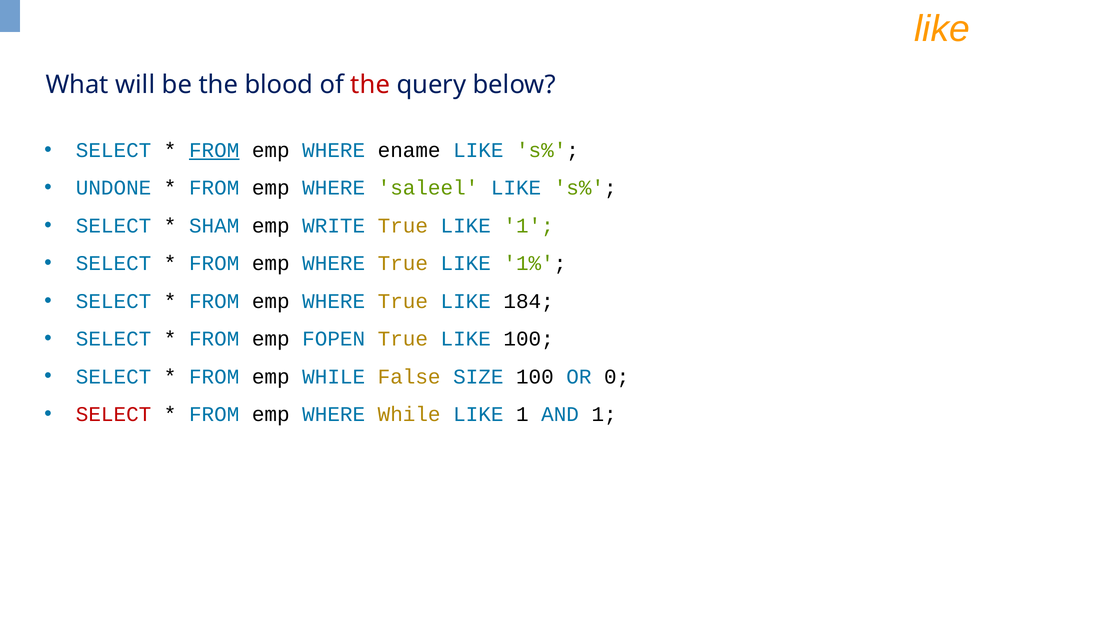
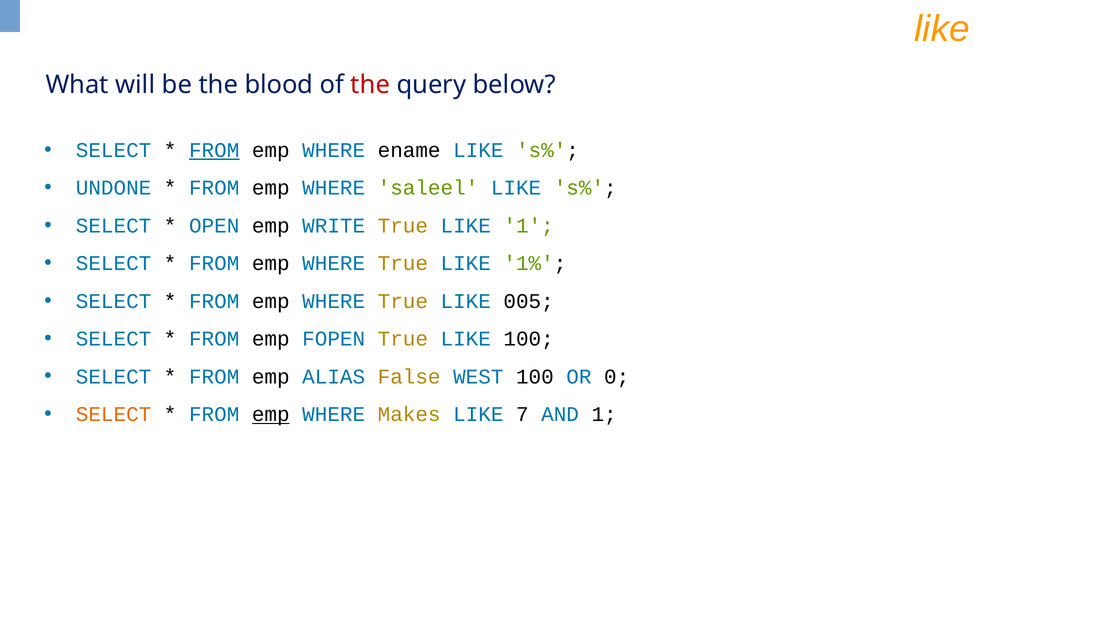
SHAM: SHAM -> OPEN (214, 226)
184: 184 -> 005 (529, 301)
emp WHILE: WHILE -> ALIAS (334, 377)
SIZE: SIZE -> WEST (478, 377)
SELECT colour: red -> orange (114, 414)
emp underline: none -> present (271, 414)
WHERE While: While -> Makes (409, 414)
1: 1 -> 7 (522, 414)
